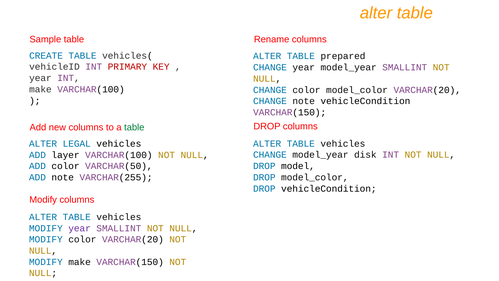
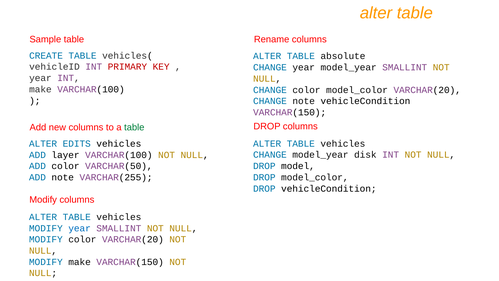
prepared: prepared -> absolute (343, 56)
LEGAL: LEGAL -> EDITS (77, 144)
year colour: purple -> blue (80, 228)
